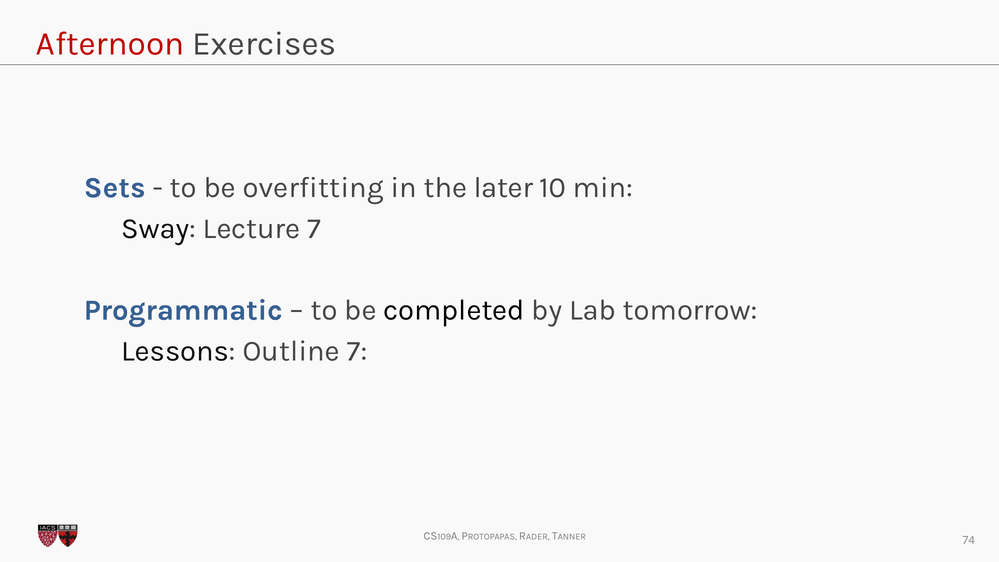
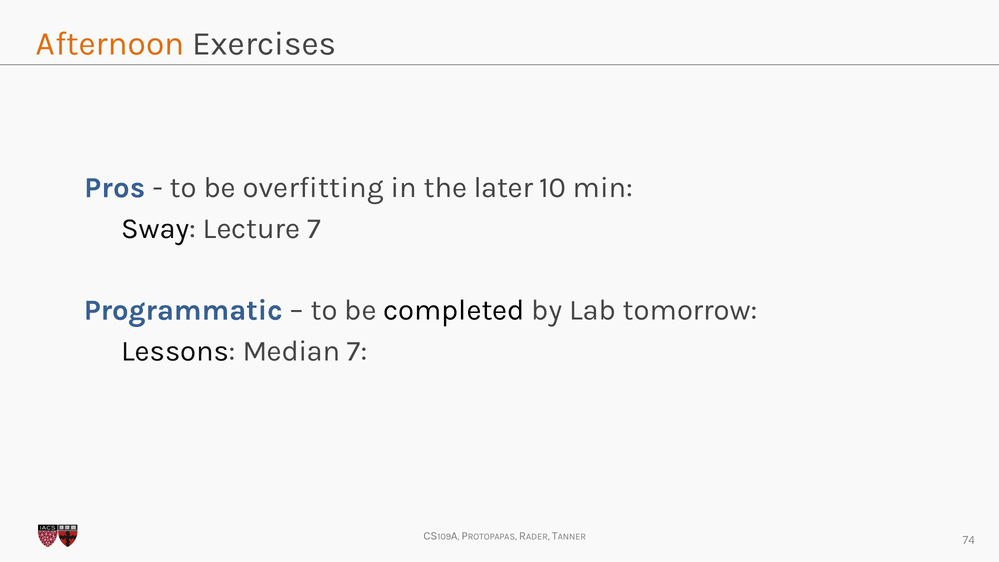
Afternoon colour: red -> orange (110, 44)
Sets: Sets -> Pros (115, 188)
Outline: Outline -> Median (291, 351)
